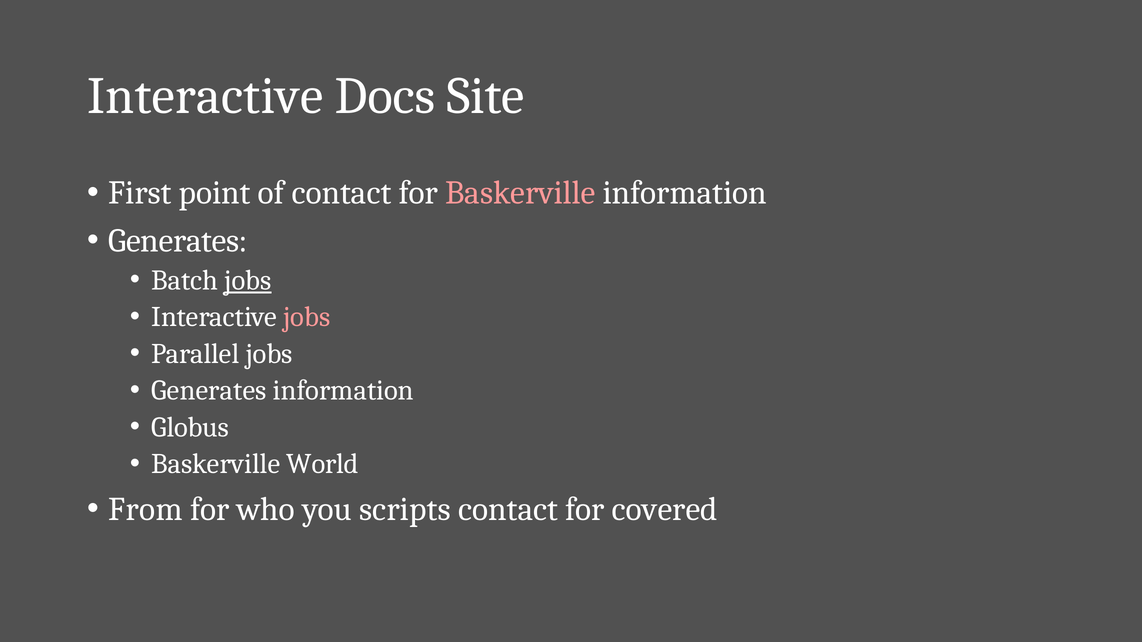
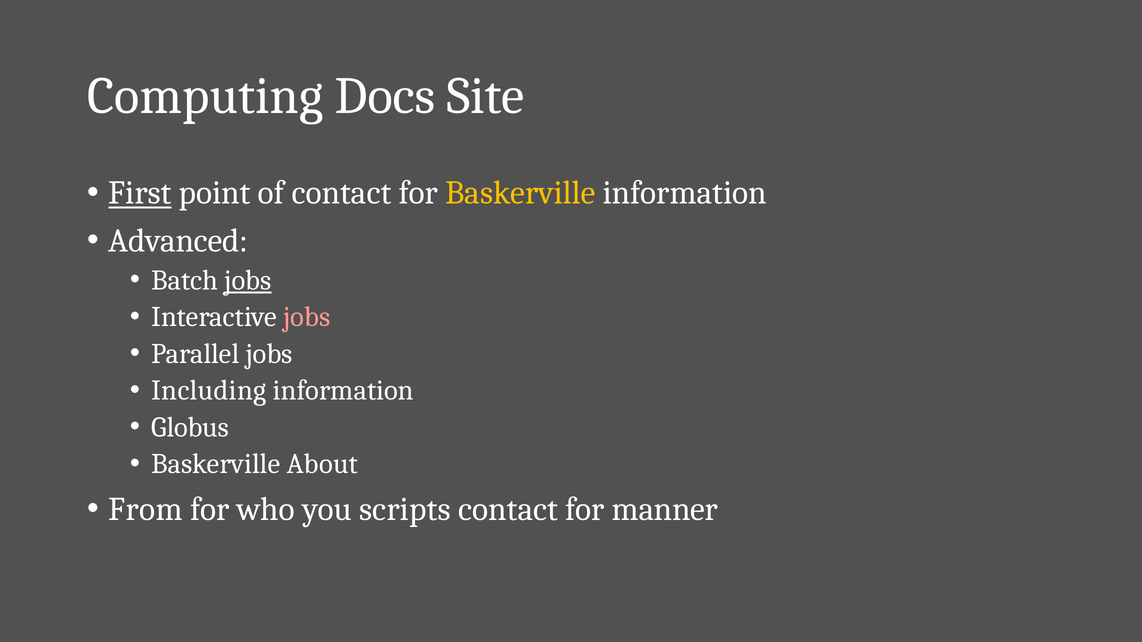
Interactive: Interactive -> Computing (205, 96)
First underline: none -> present (140, 193)
Baskerville colour: pink -> yellow (520, 193)
Generates: Generates -> Advanced (178, 241)
Generates: Generates -> Including (209, 391)
World: World -> About (322, 464)
covered: covered -> manner (665, 509)
